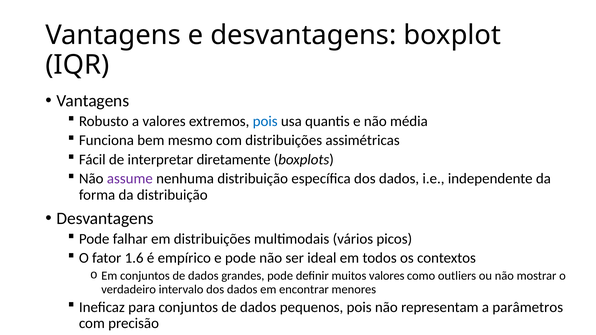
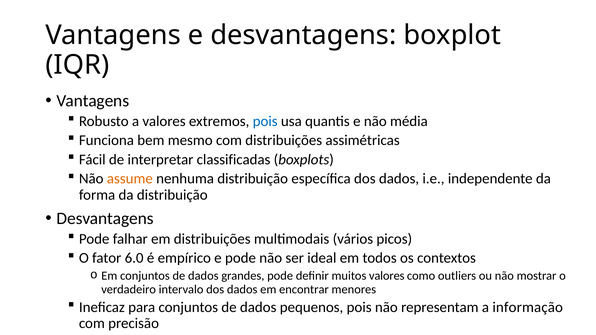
diretamente: diretamente -> classificadas (234, 160)
assume colour: purple -> orange (130, 179)
1.6: 1.6 -> 6.0 (134, 258)
parâmetros: parâmetros -> informação (528, 307)
